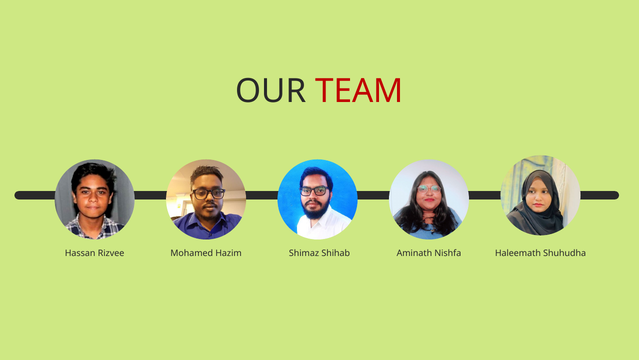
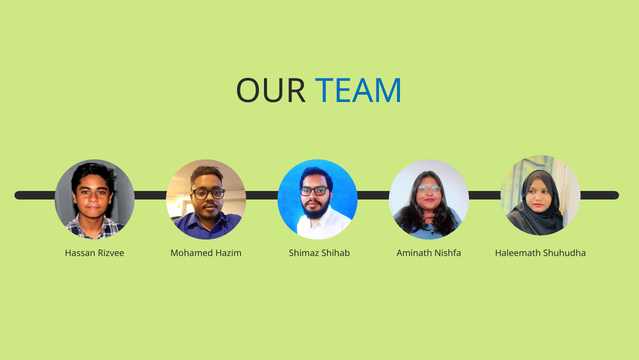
TEAM colour: red -> blue (359, 91)
